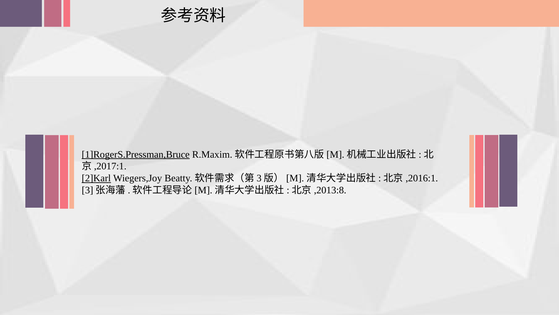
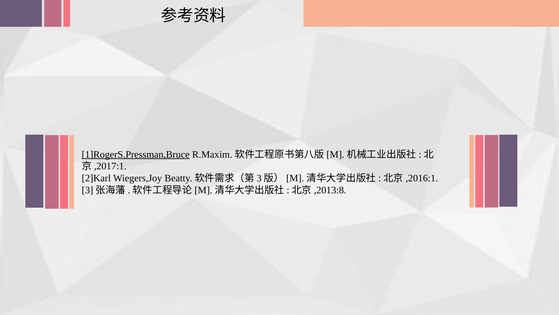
2]Karl underline: present -> none (96, 178)
